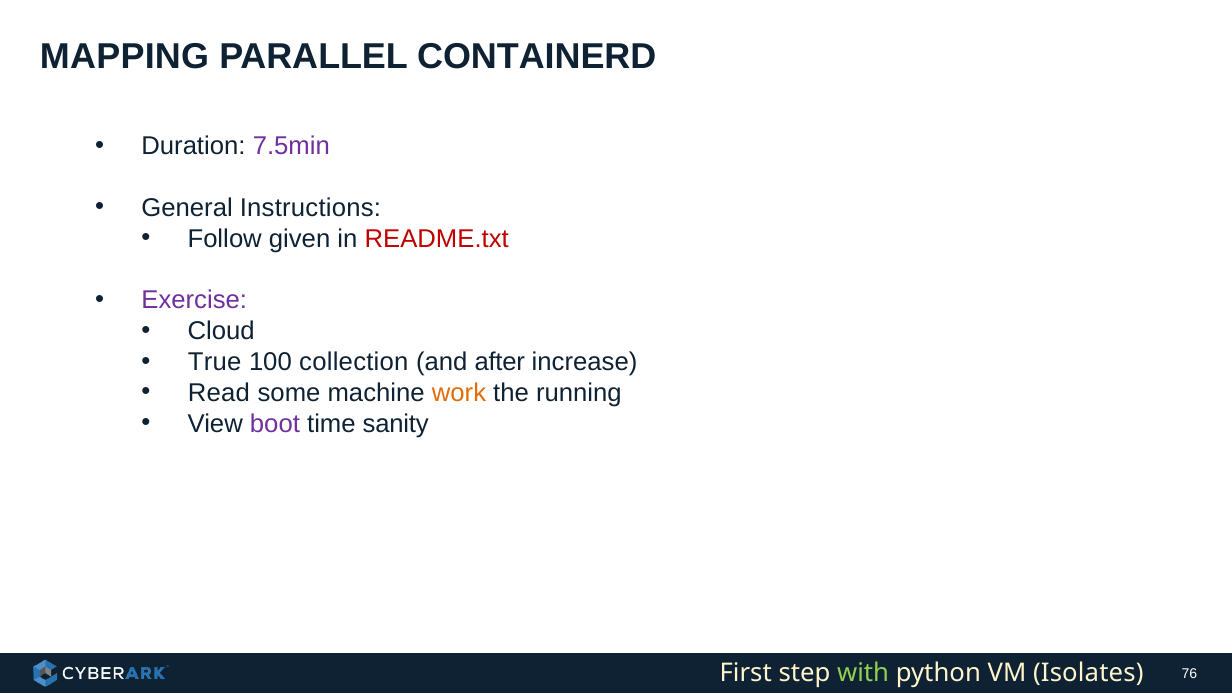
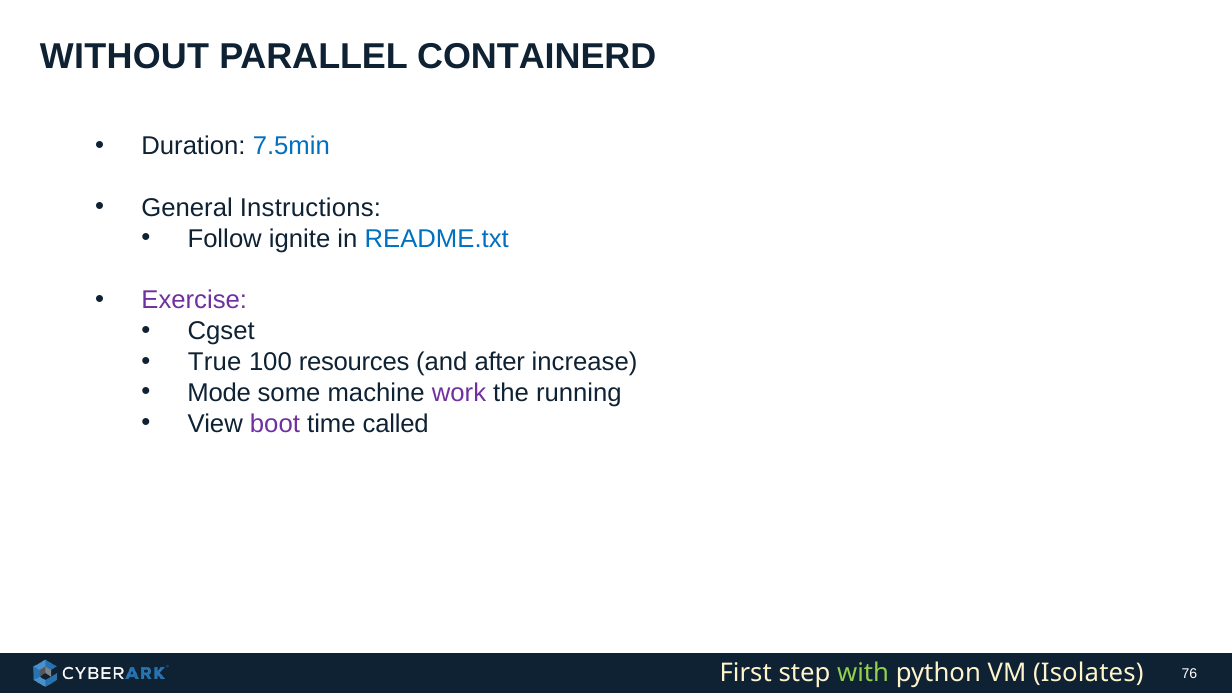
MAPPING: MAPPING -> WITHOUT (125, 56)
7.5min colour: purple -> blue (291, 146)
given: given -> ignite (300, 239)
README.txt colour: red -> blue (437, 239)
Cloud: Cloud -> Cgset (221, 331)
collection: collection -> resources (354, 362)
Read: Read -> Mode (219, 393)
work colour: orange -> purple (459, 393)
sanity: sanity -> called (396, 424)
